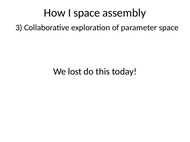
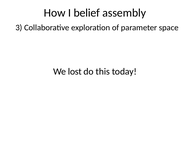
I space: space -> belief (87, 13)
